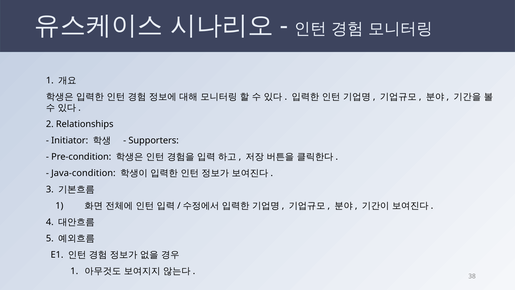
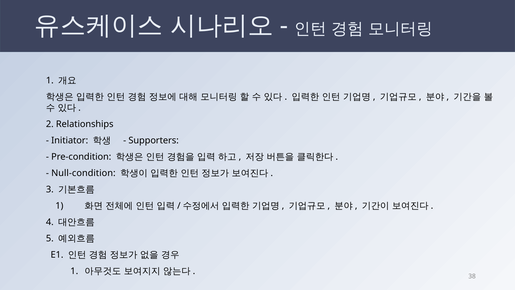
Java-condition: Java-condition -> Null-condition (83, 173)
